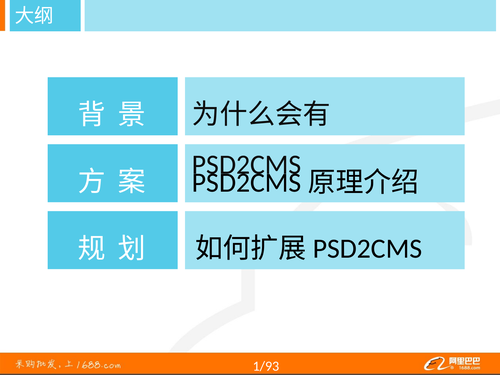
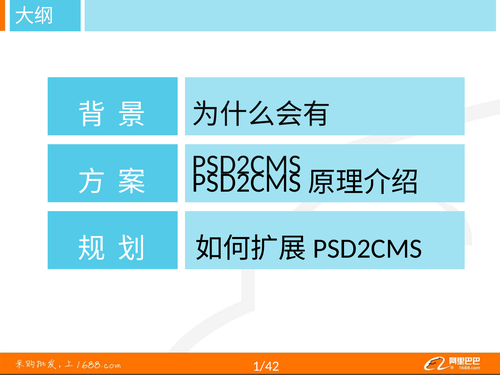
1/93: 1/93 -> 1/42 (266, 366)
